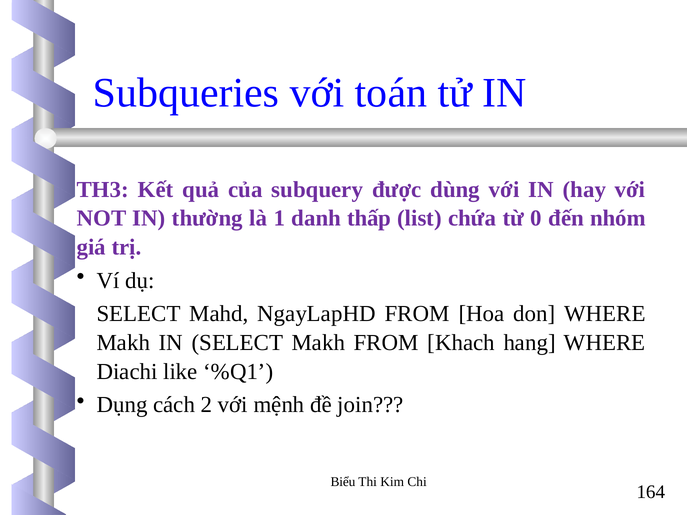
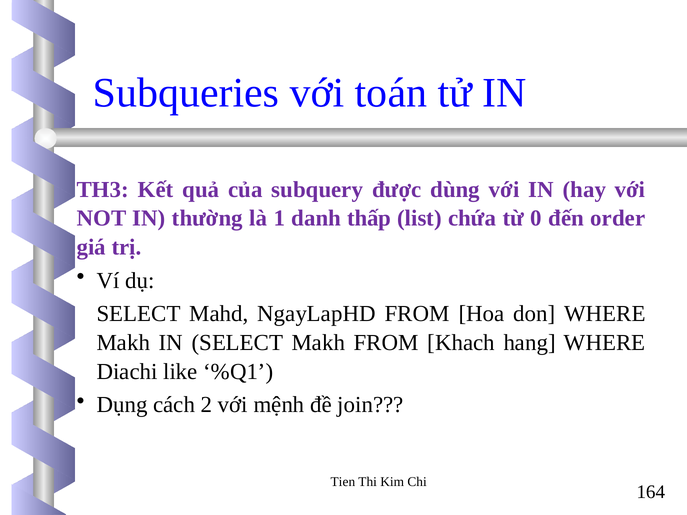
nhóm: nhóm -> order (618, 218)
Biểu: Biểu -> Tien (343, 482)
